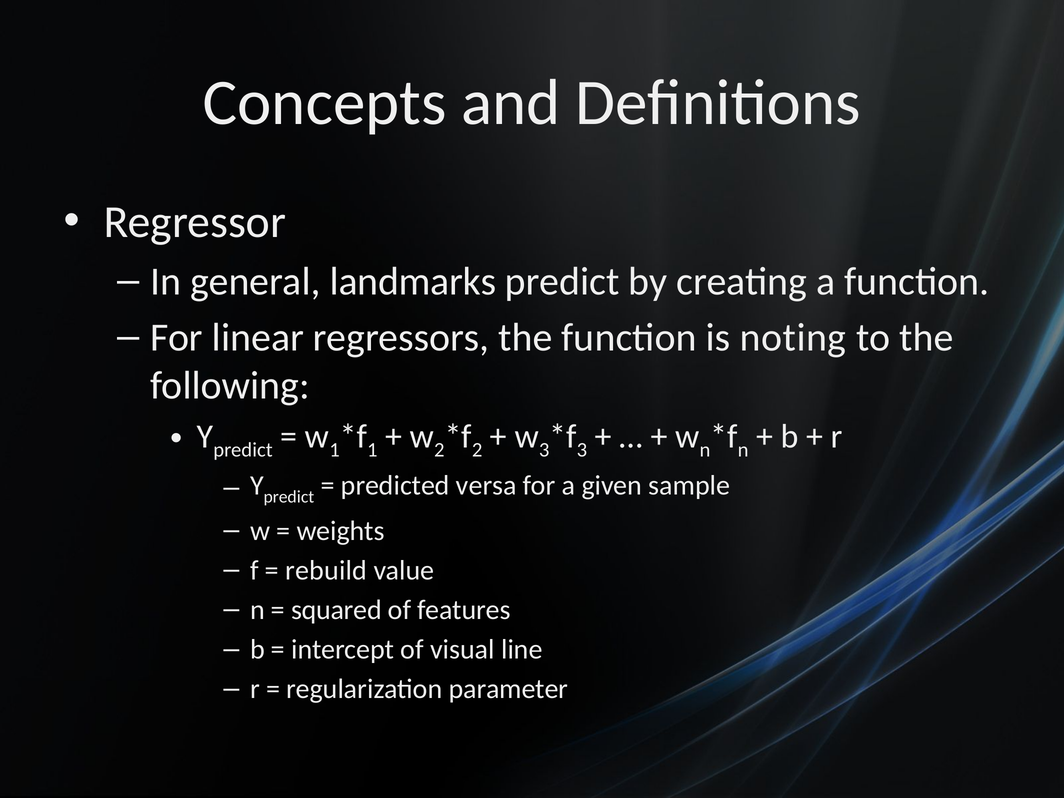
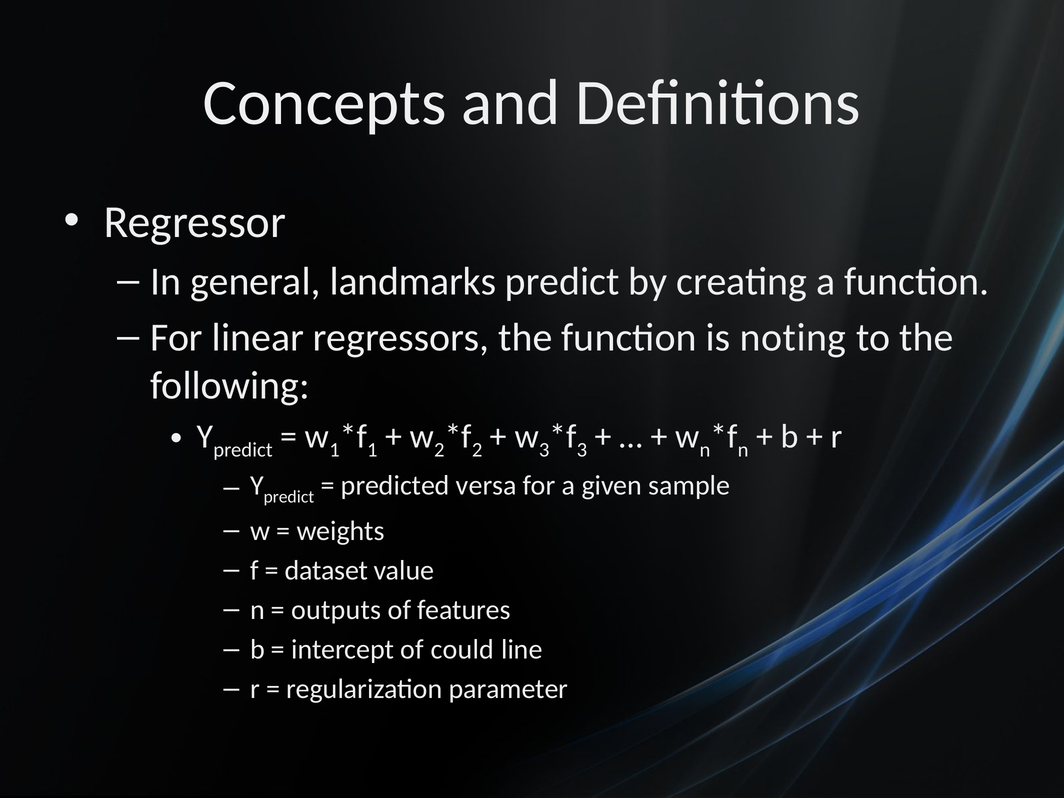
rebuild: rebuild -> dataset (326, 570)
squared: squared -> outputs (336, 610)
visual: visual -> could (462, 650)
